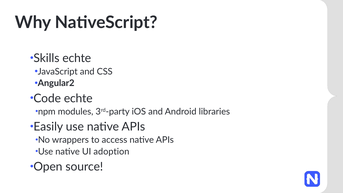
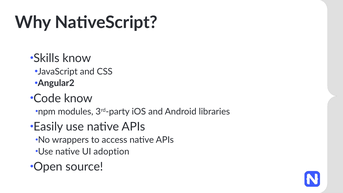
Skills echte: echte -> know (77, 58)
Code echte: echte -> know (78, 98)
